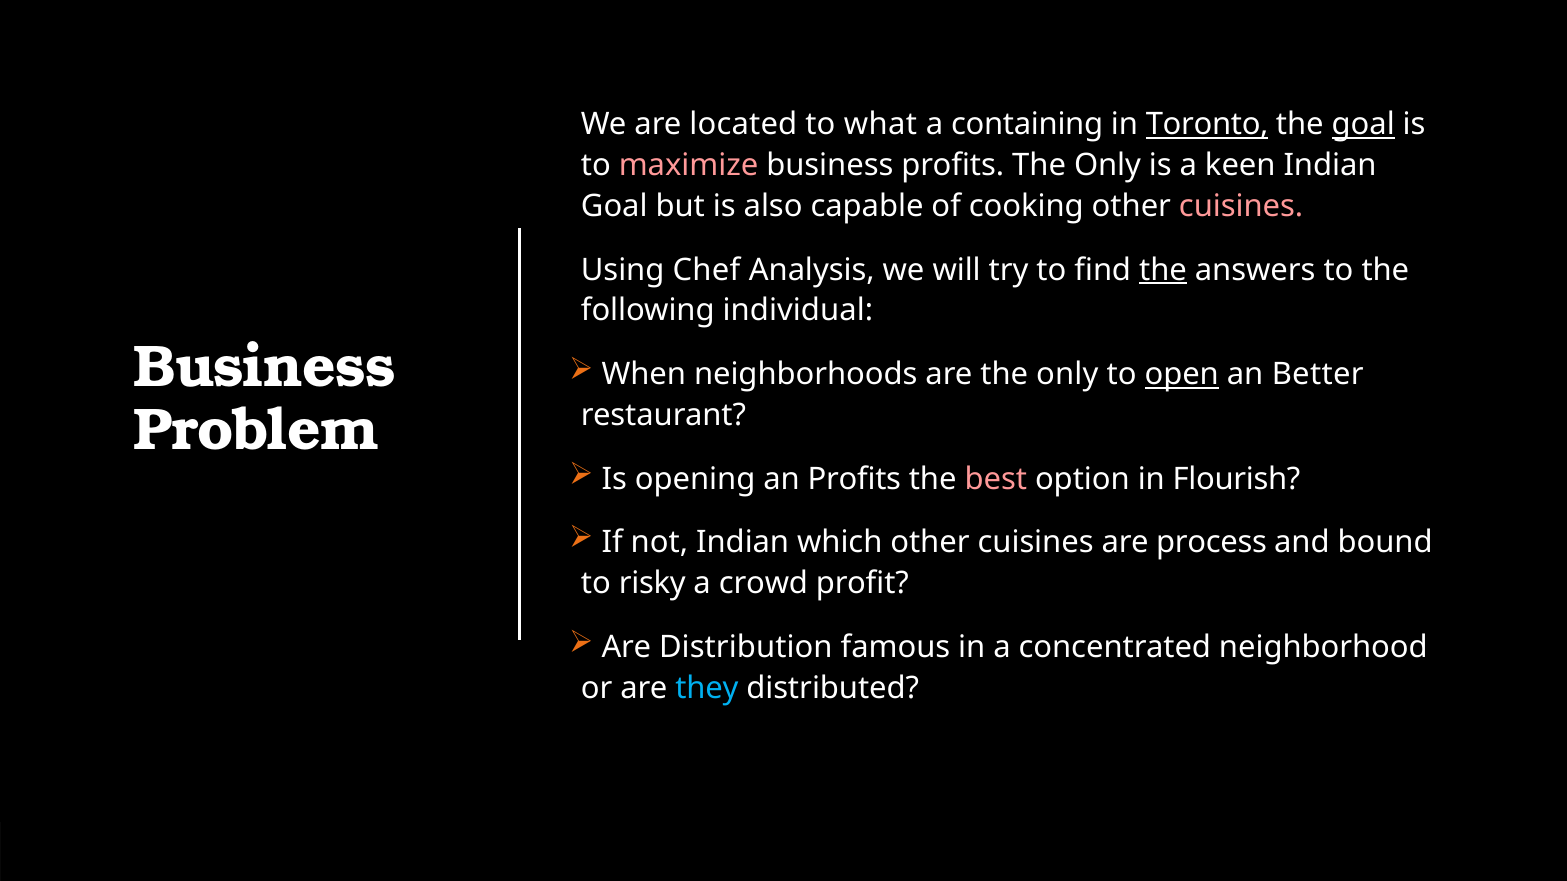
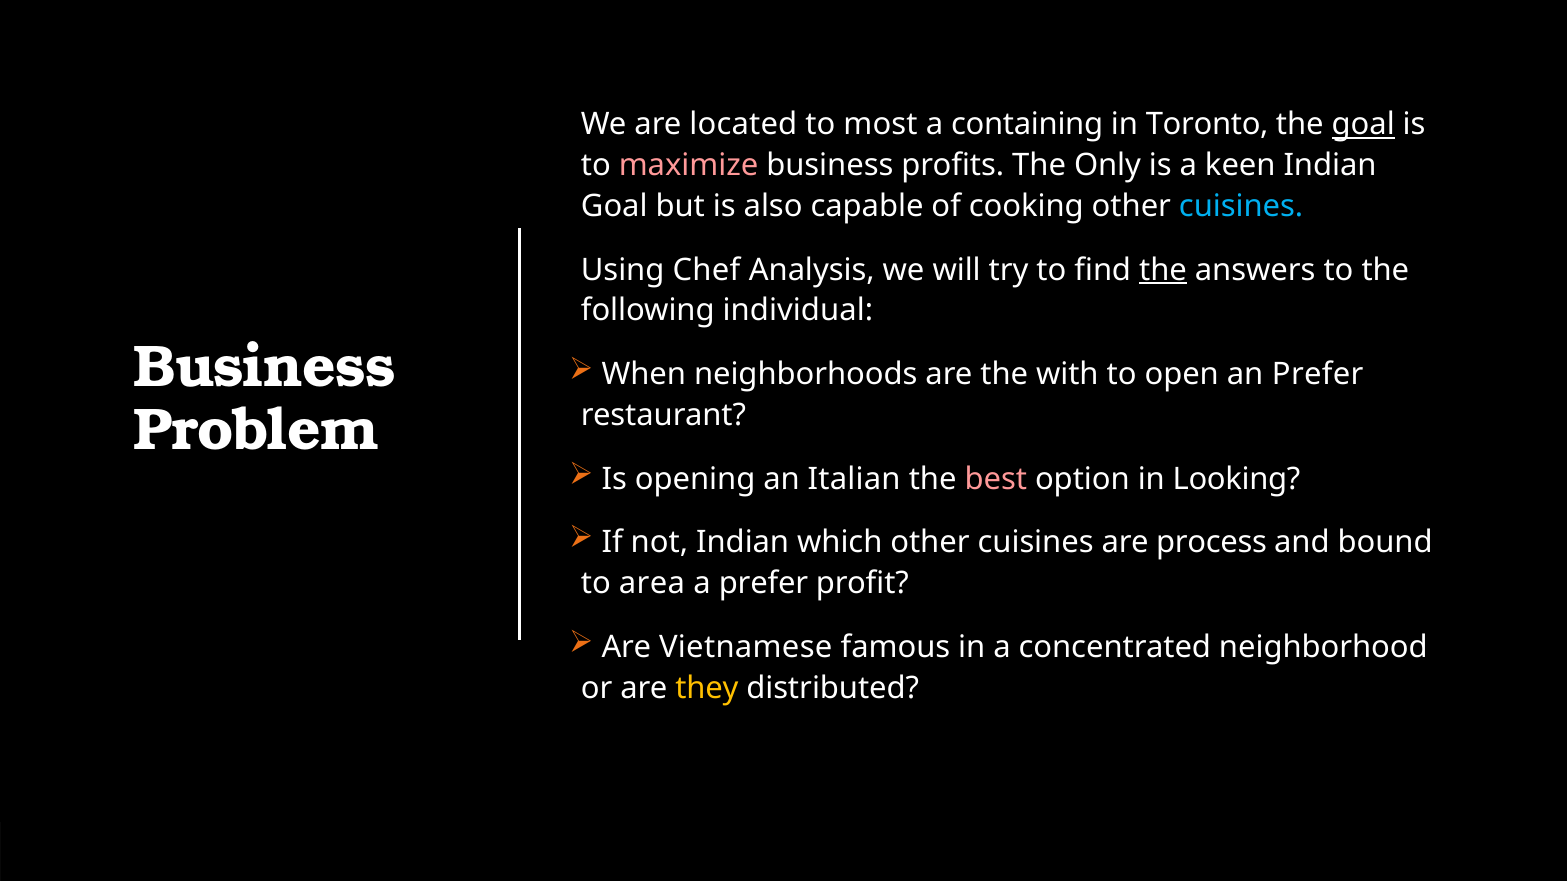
what: what -> most (881, 125)
Toronto underline: present -> none (1207, 125)
cuisines colour: pink -> light blue (1241, 206)
are the only: only -> with (1067, 374)
open underline: present -> none (1182, 374)
an Better: Better -> Prefer (1318, 374)
an Profits: Profits -> Italian (854, 479)
Flourish: Flourish -> Looking (1237, 479)
risky: risky -> area (652, 584)
a crowd: crowd -> prefer (763, 584)
Distribution: Distribution -> Vietnamese (746, 647)
they colour: light blue -> yellow (707, 688)
